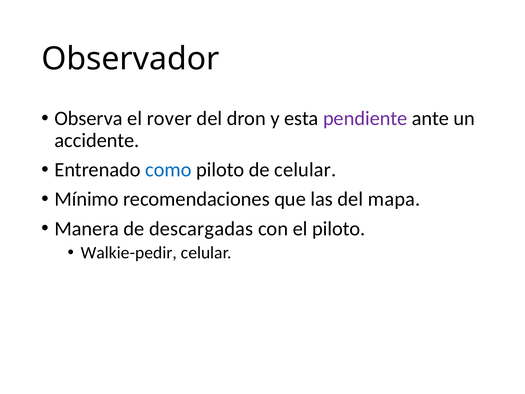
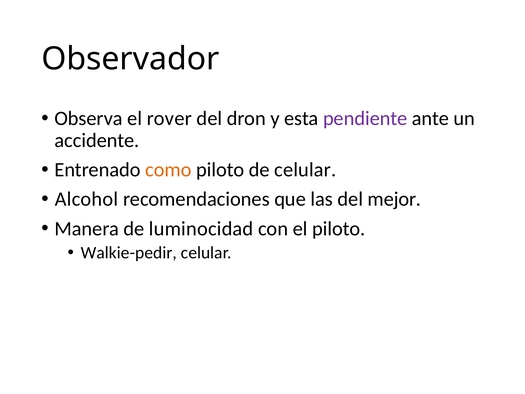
como colour: blue -> orange (168, 170)
Mínimo: Mínimo -> Alcohol (86, 199)
mapa: mapa -> mejor (394, 199)
descargadas: descargadas -> luminocidad (201, 228)
